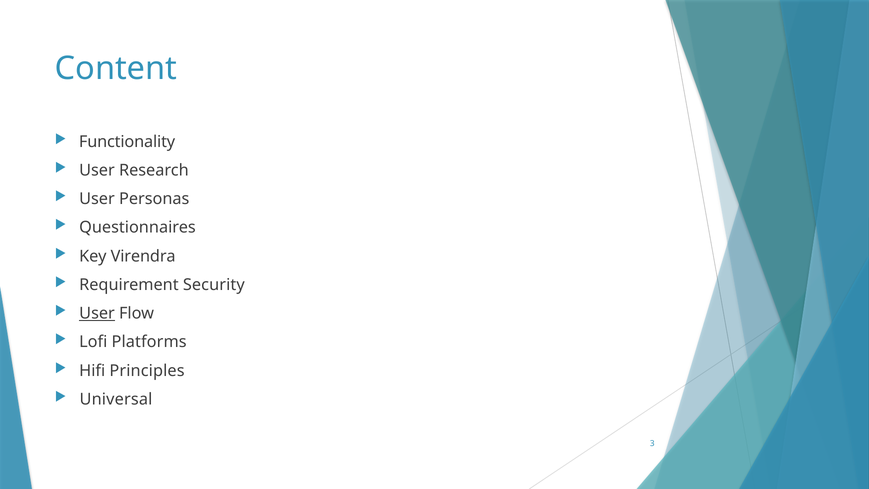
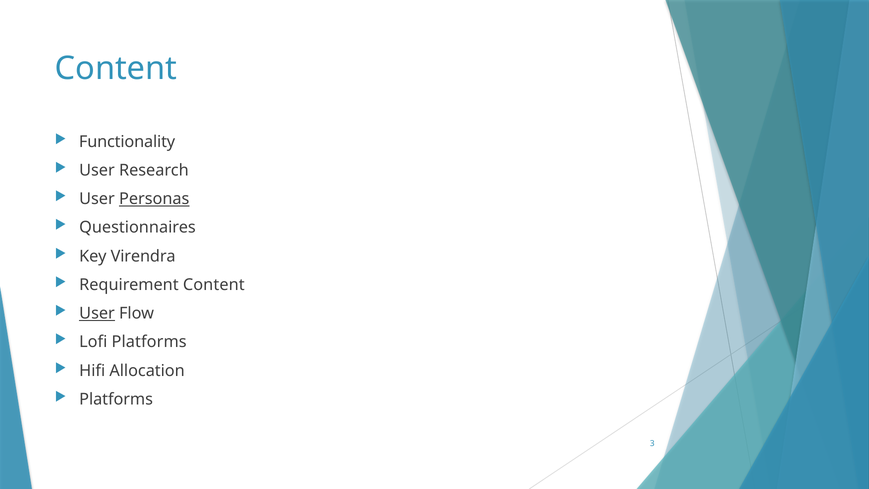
Personas underline: none -> present (154, 199)
Requirement Security: Security -> Content (214, 285)
Principles: Principles -> Allocation (147, 371)
Universal: Universal -> Platforms (116, 399)
